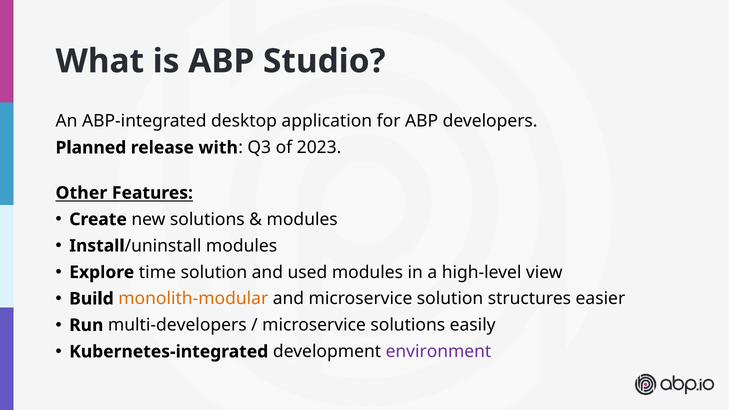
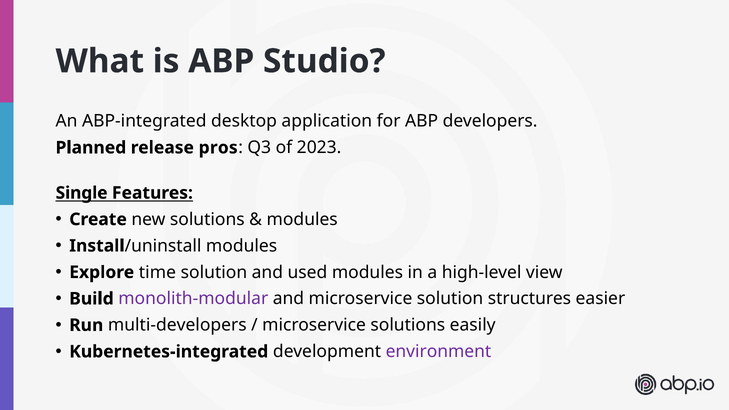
with: with -> pros (218, 148)
Other: Other -> Single (82, 193)
monolith-modular colour: orange -> purple (193, 299)
